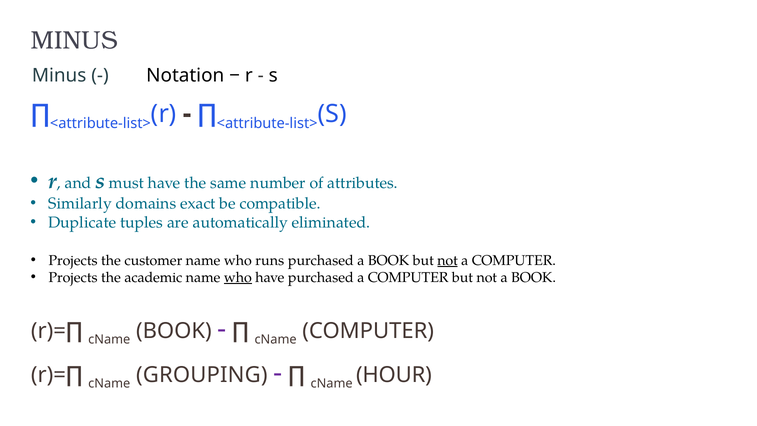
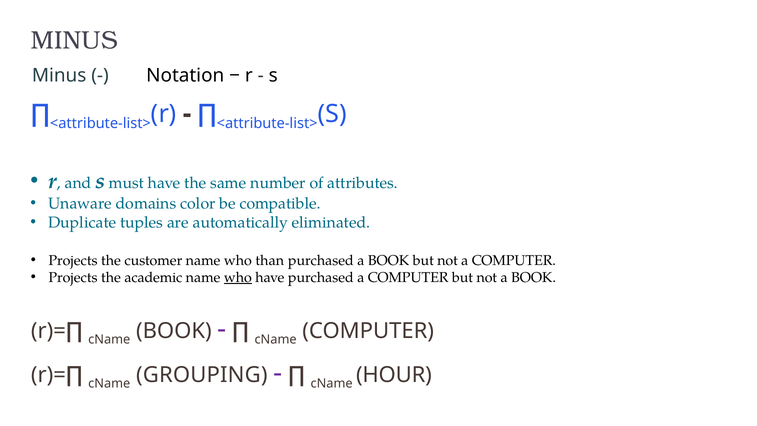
Similarly: Similarly -> Unaware (80, 203)
exact: exact -> color (198, 203)
runs: runs -> than (270, 260)
not underline: present -> none (448, 260)
